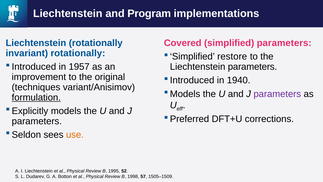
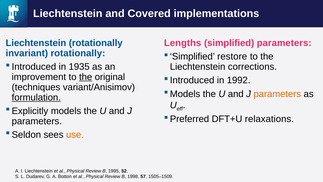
Program: Program -> Covered (149, 13)
Covered: Covered -> Lengths (183, 43)
1957: 1957 -> 1935 (79, 67)
Liechtenstein parameters: parameters -> corrections (252, 67)
the underline: none -> present (86, 77)
1940: 1940 -> 1992 (239, 80)
parameters colour: purple -> orange (277, 94)
corrections: corrections -> relaxations (269, 119)
